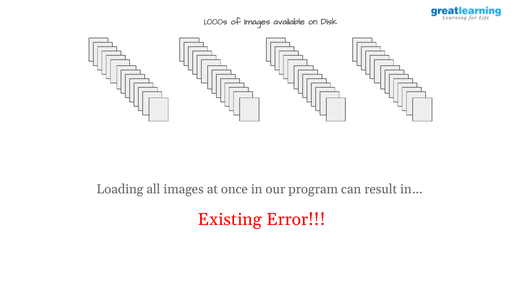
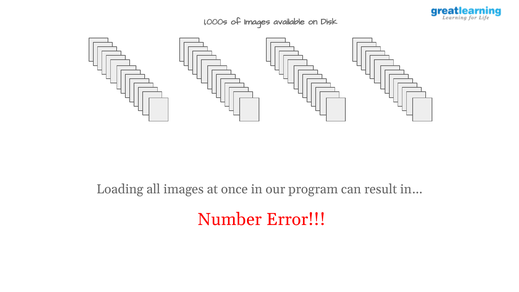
Existing: Existing -> Number (230, 219)
